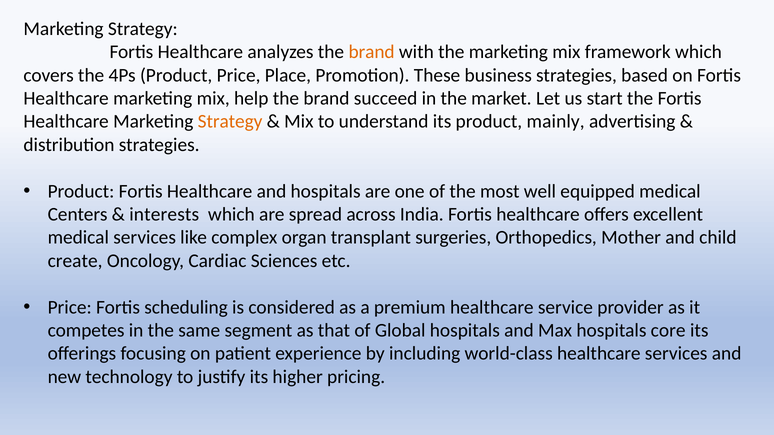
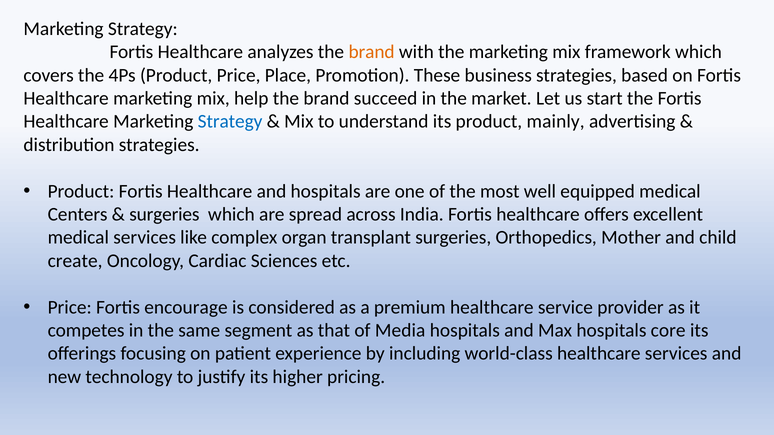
Strategy colour: orange -> blue (230, 122)
interests: interests -> surgeries (164, 215)
scheduling: scheduling -> encourage (186, 307)
Global: Global -> Media (400, 331)
